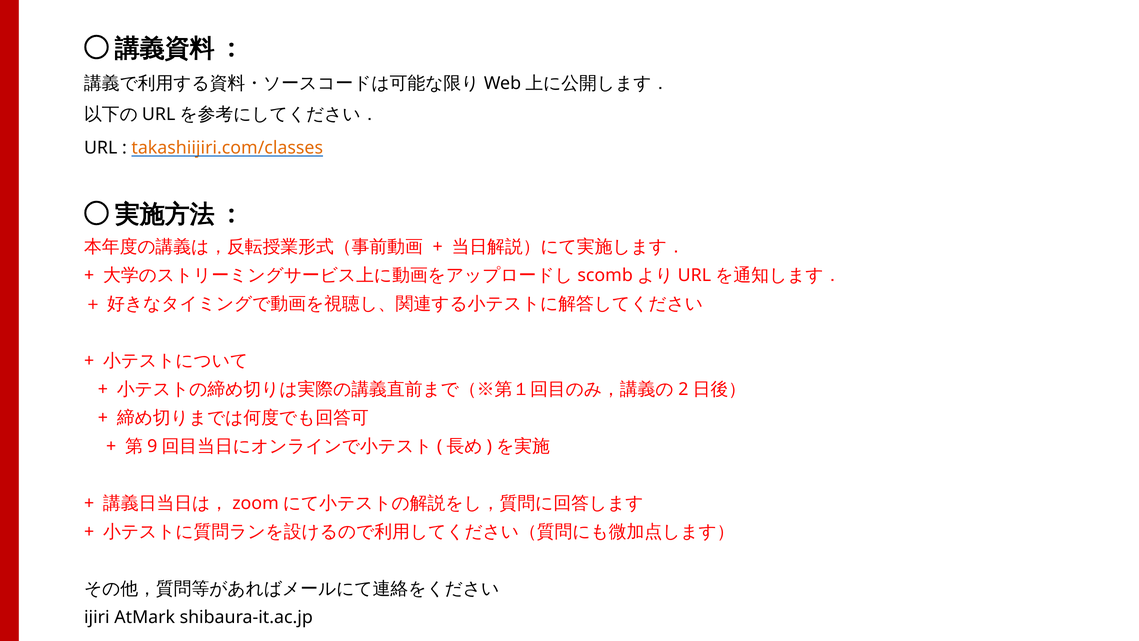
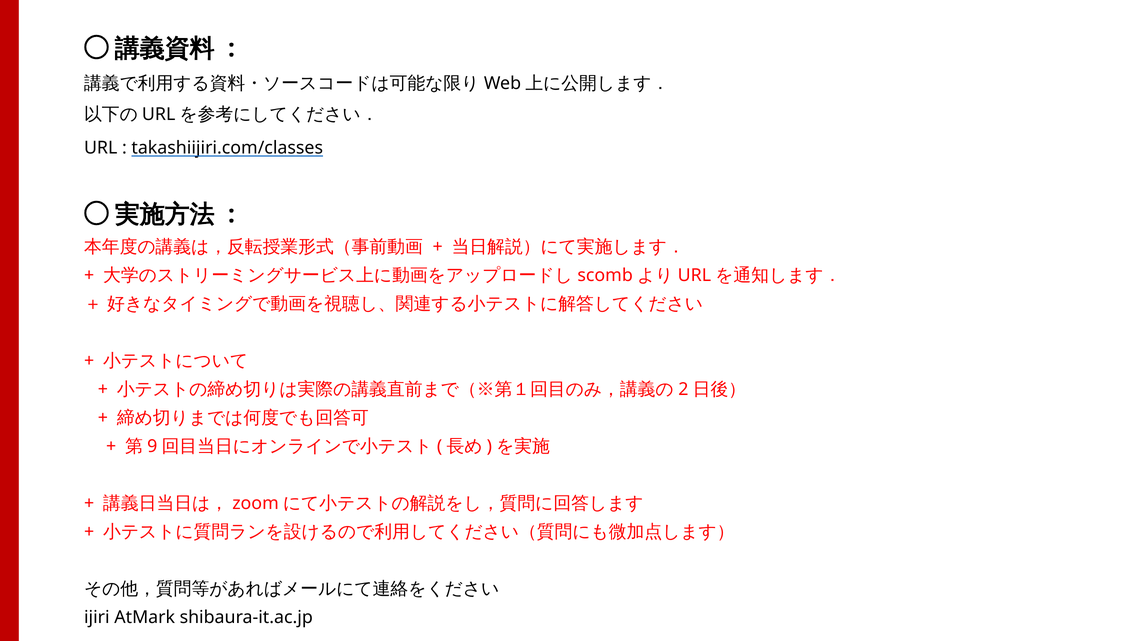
takashiijiri.com/classes colour: orange -> black (227, 148)
